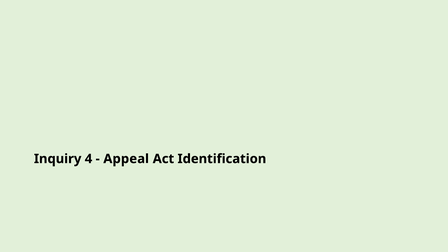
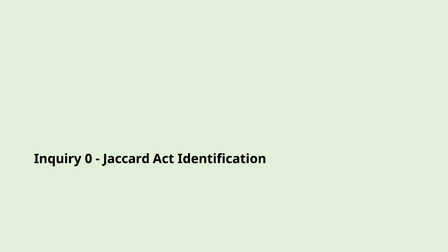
4: 4 -> 0 (88, 159)
Appeal: Appeal -> Jaccard (126, 159)
